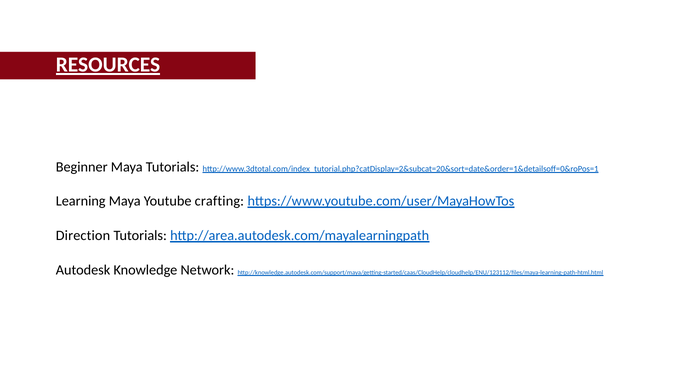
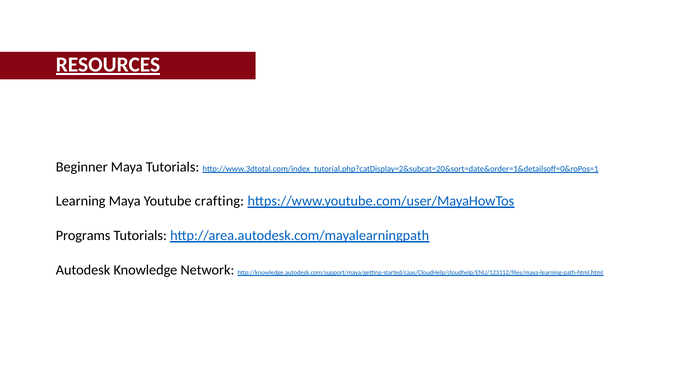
Direction: Direction -> Programs (83, 236)
